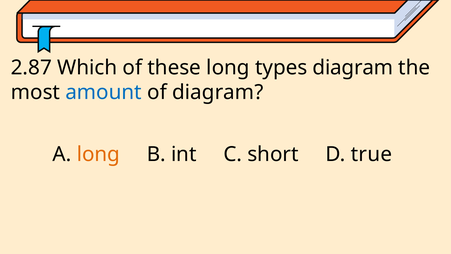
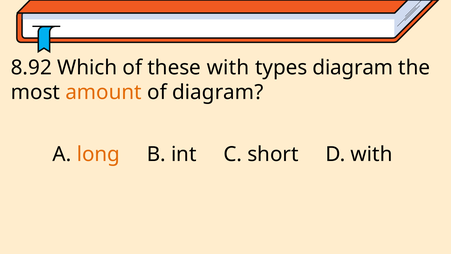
2.87: 2.87 -> 8.92 (31, 67)
these long: long -> with (228, 67)
amount colour: blue -> orange (104, 92)
D true: true -> with (372, 154)
